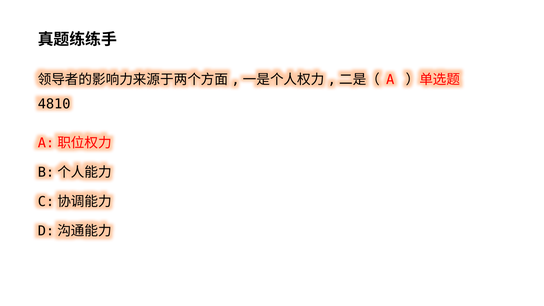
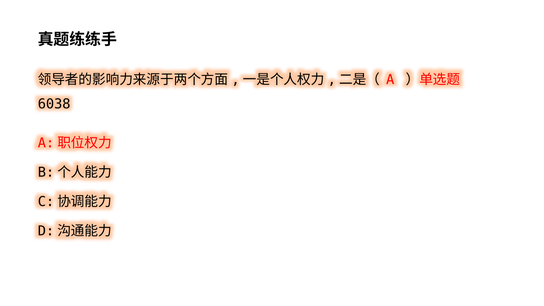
4810: 4810 -> 6038 (54, 104)
